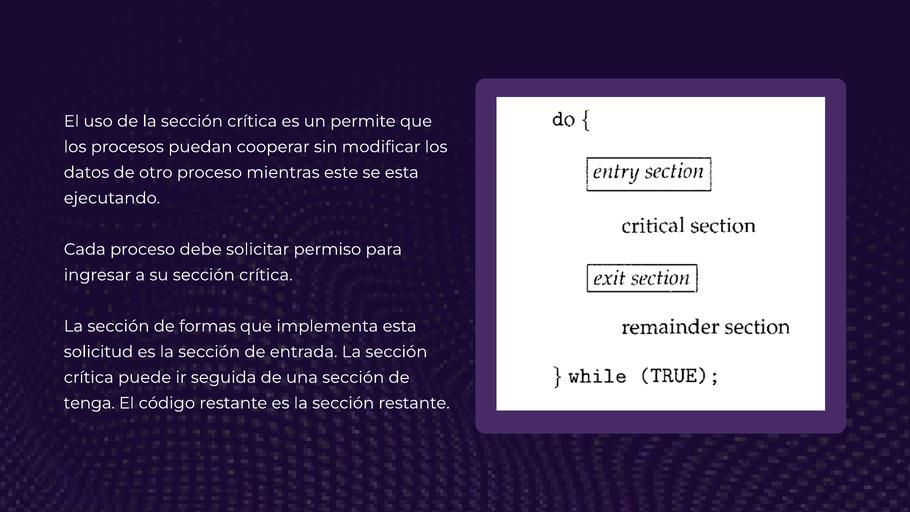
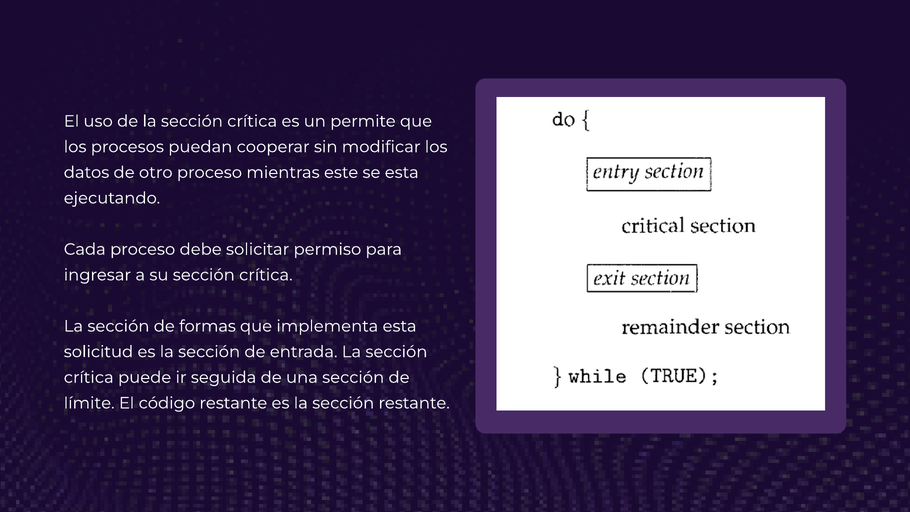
tenga: tenga -> límite (89, 403)
